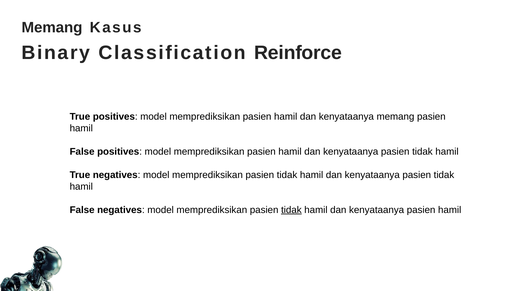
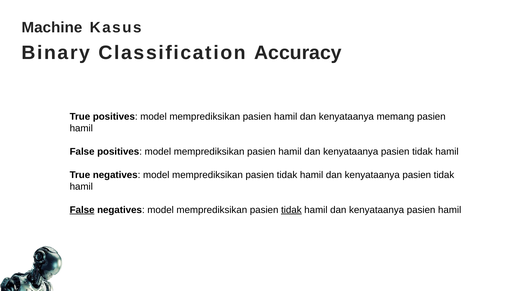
Memang: Memang -> Machine (52, 28)
Reinforce: Reinforce -> Accuracy (298, 53)
False underline: none -> present (82, 210)
